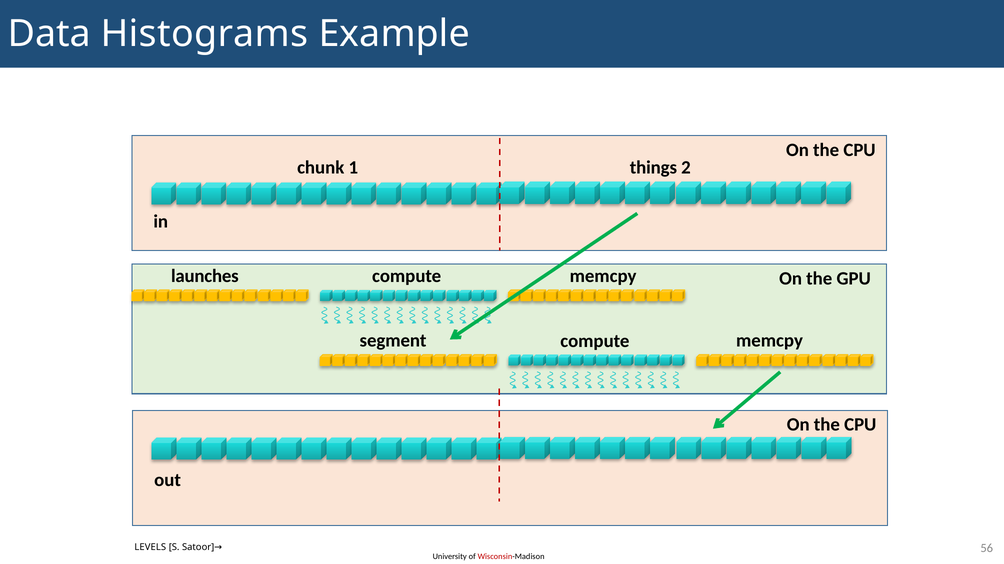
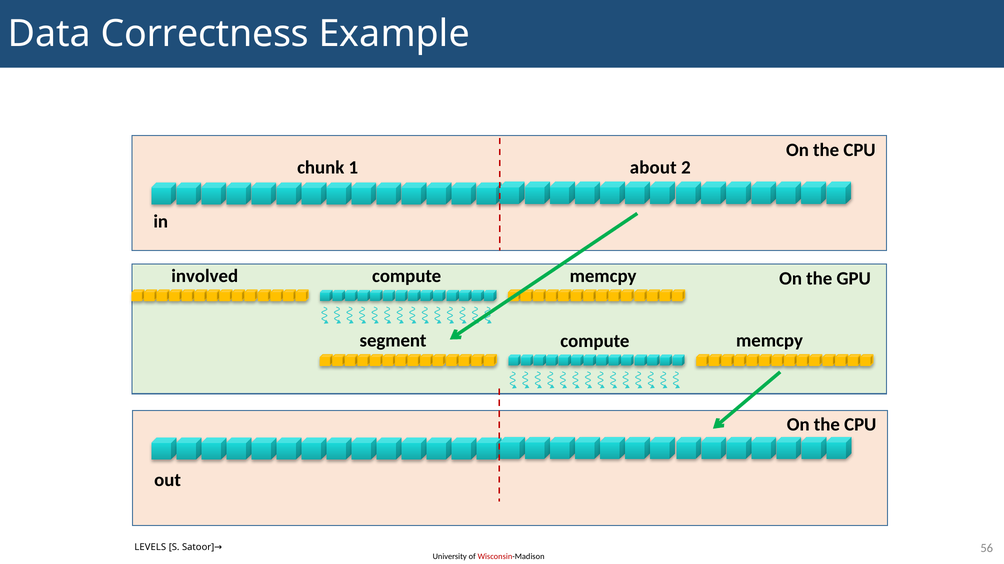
Histograms: Histograms -> Correctness (205, 34)
things: things -> about (653, 168)
launches: launches -> involved (205, 276)
